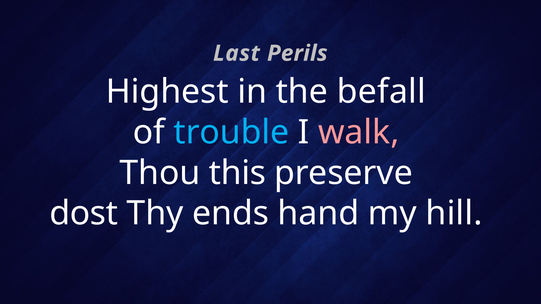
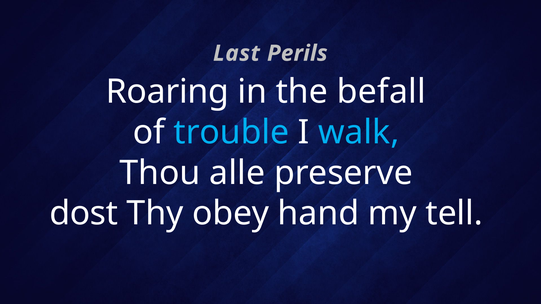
Highest: Highest -> Roaring (167, 92)
walk colour: pink -> light blue (359, 132)
this: this -> alle (237, 173)
ends: ends -> obey (231, 214)
hill: hill -> tell (454, 214)
